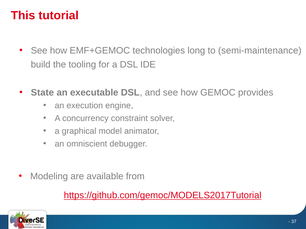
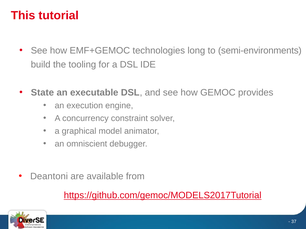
semi-maintenance: semi-maintenance -> semi-environments (260, 51)
Modeling: Modeling -> Deantoni (49, 177)
